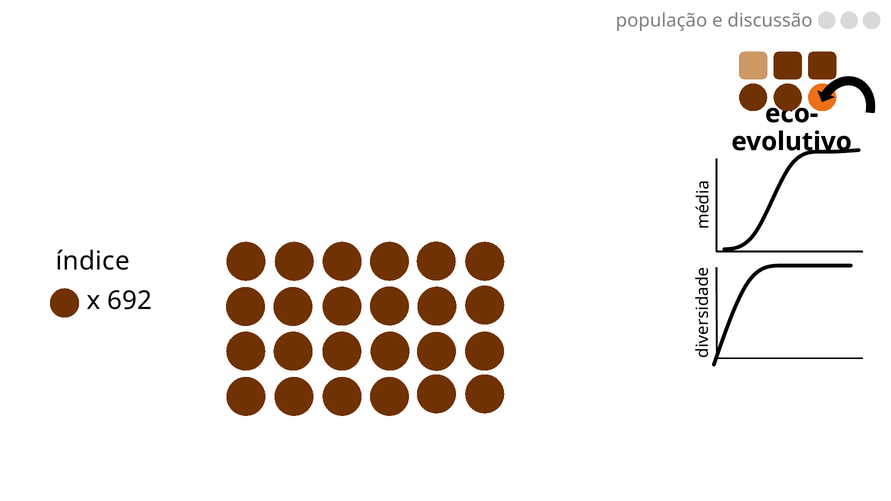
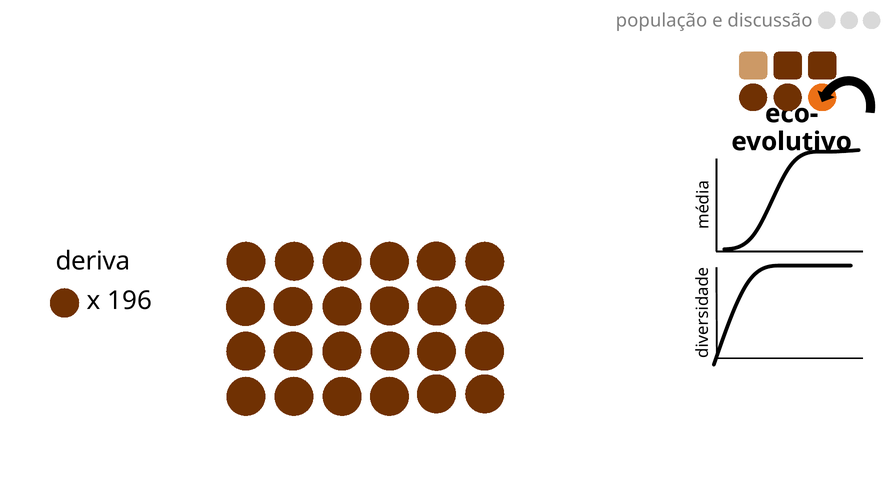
índice: índice -> deriva (93, 261)
692: 692 -> 196 (130, 301)
